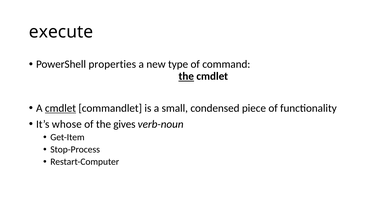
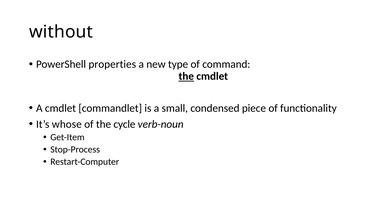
execute: execute -> without (61, 32)
cmdlet underline: present -> none (60, 108)
gives: gives -> cycle (124, 124)
